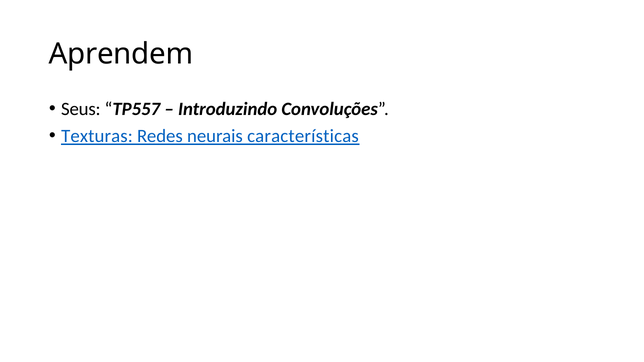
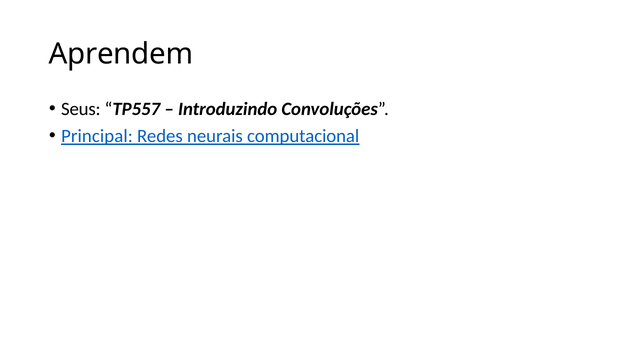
Texturas: Texturas -> Principal (97, 136)
características: características -> computacional (303, 136)
